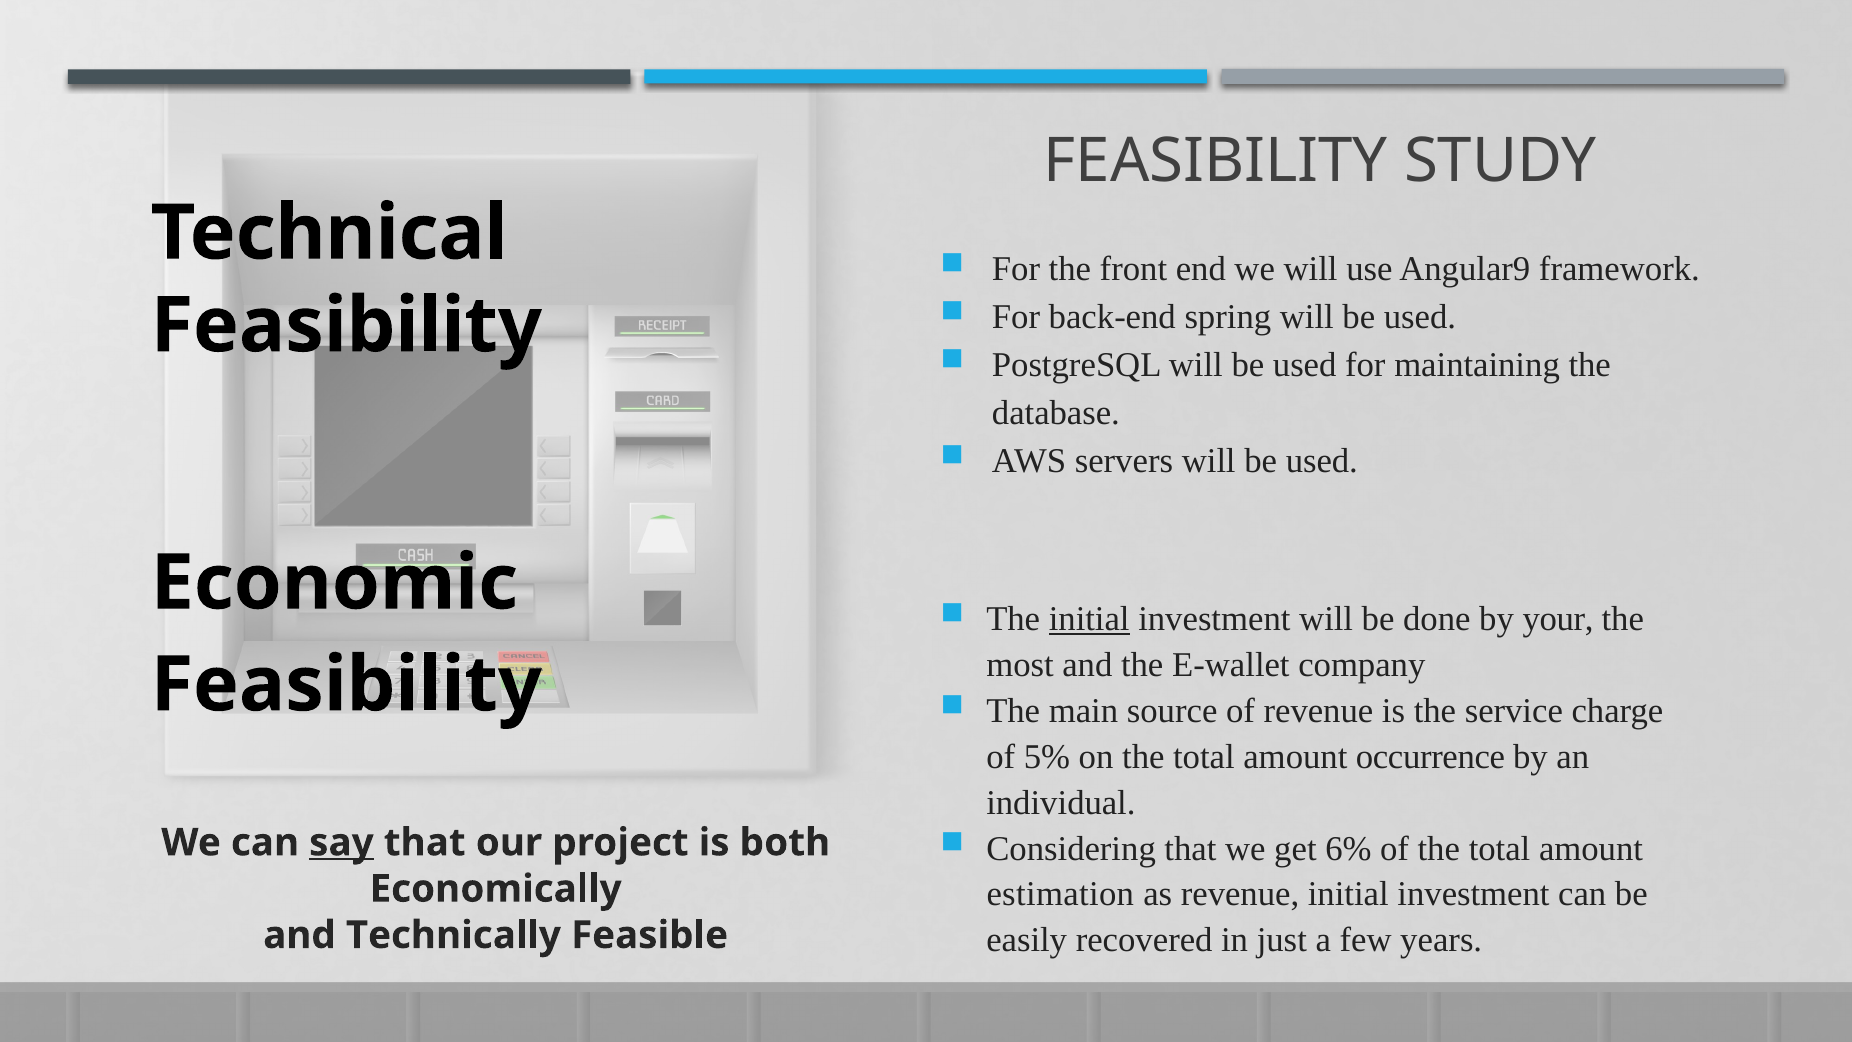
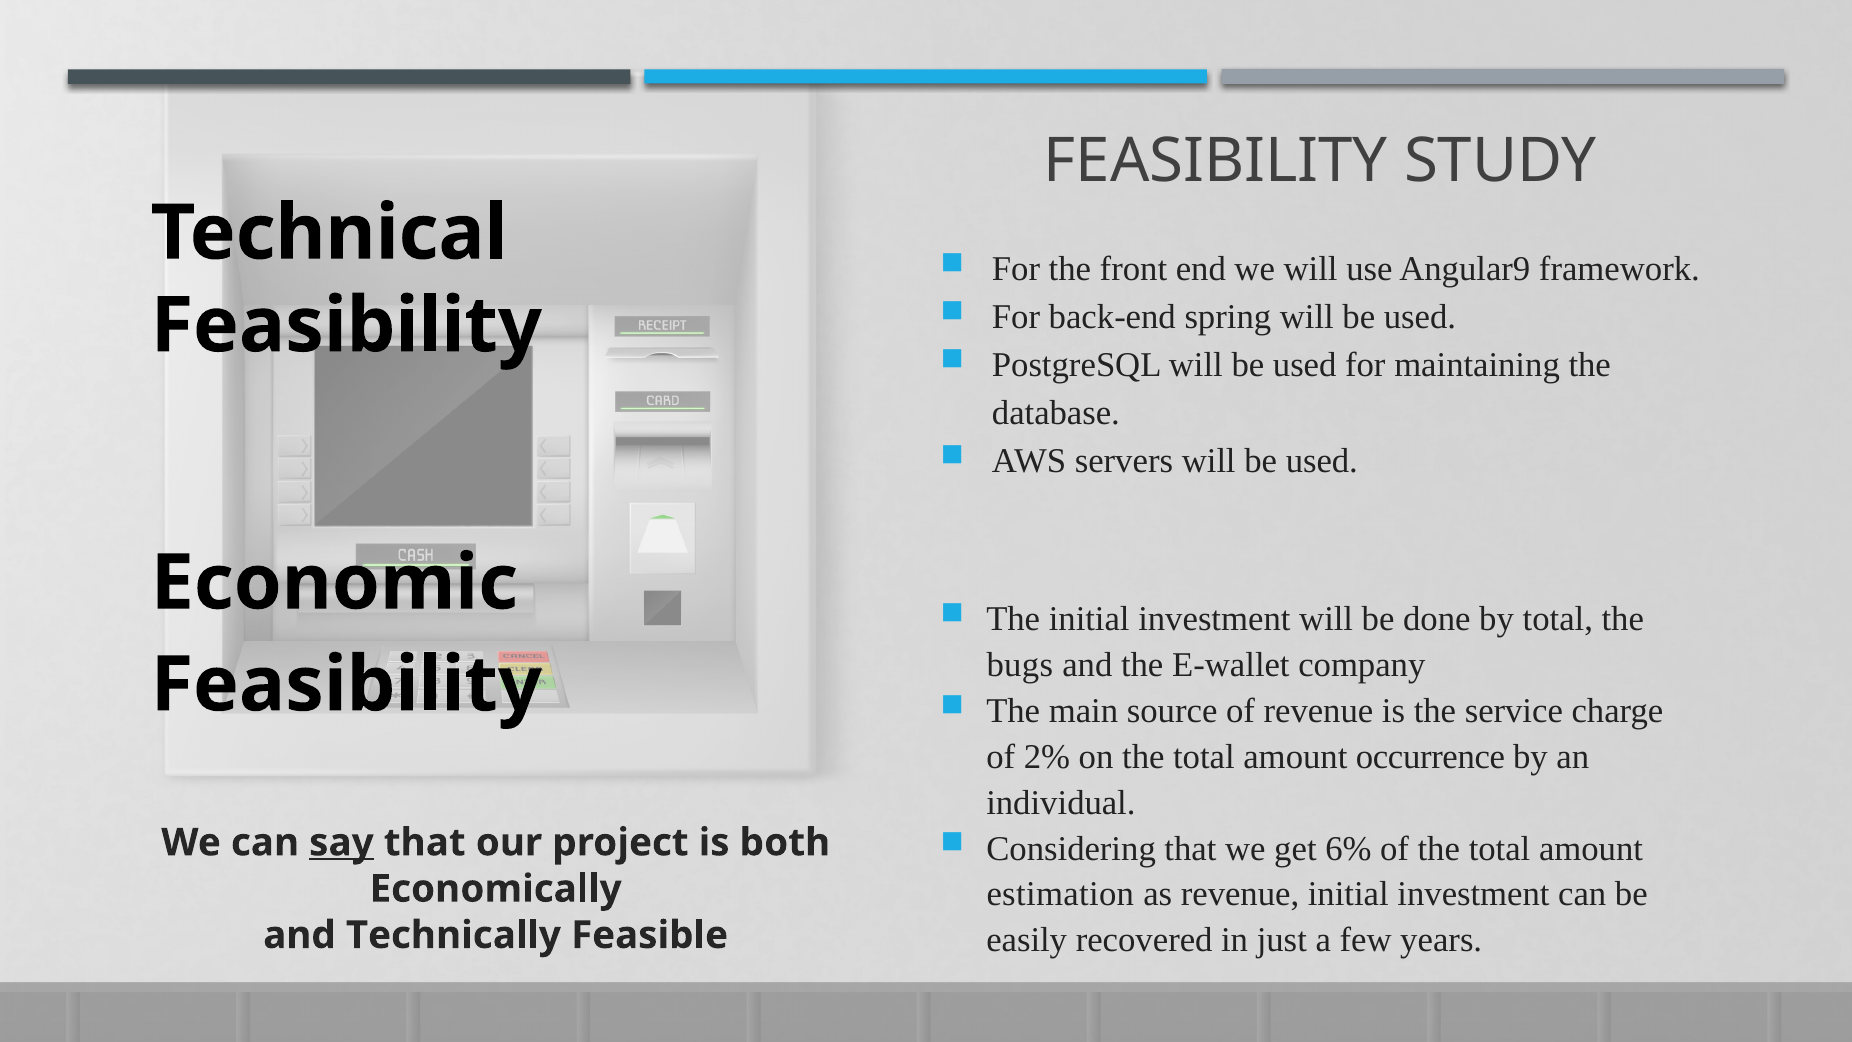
initial underline: present -> none (1089, 619)
by your: your -> total (1558, 619)
most: most -> bugs (1020, 665)
5%: 5% -> 2% (1047, 757)
